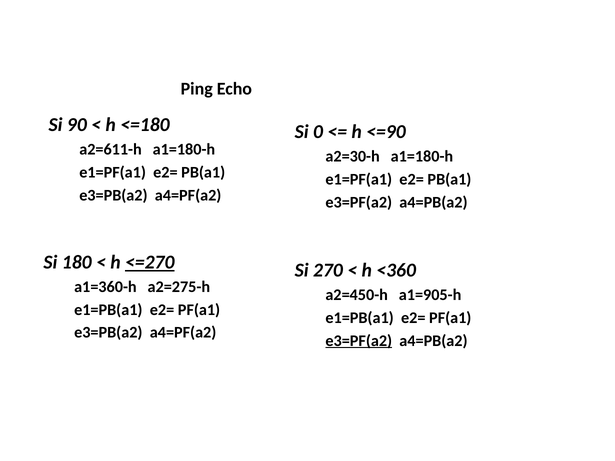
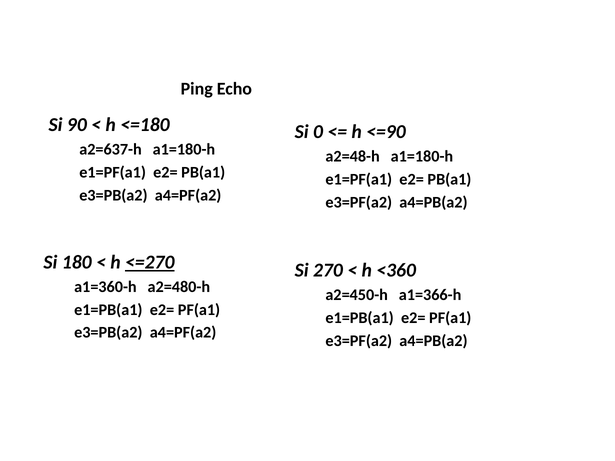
a2=611-h: a2=611-h -> a2=637-h (111, 150)
a2=30-h: a2=30-h -> a2=48-h (353, 157)
a2=275-h: a2=275-h -> a2=480-h (179, 287)
a1=905-h: a1=905-h -> a1=366-h (430, 295)
e3=PF(a2 underline: present -> none (359, 341)
